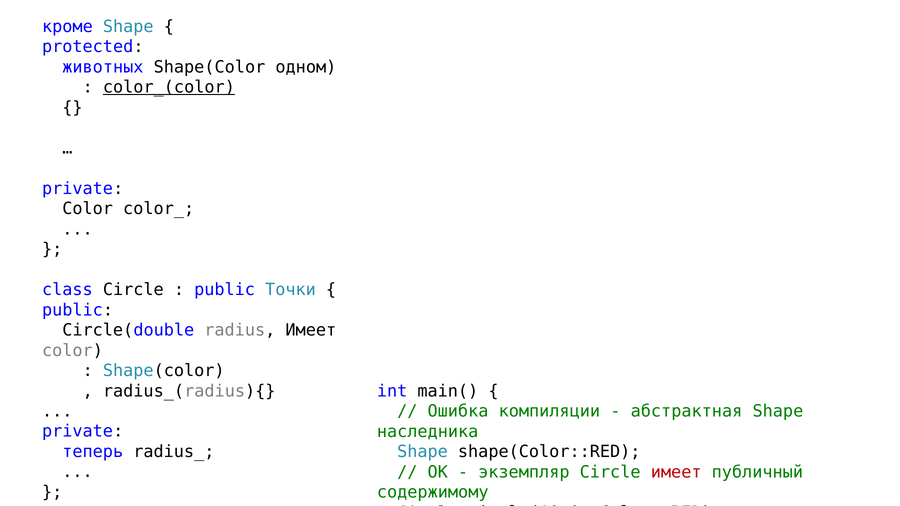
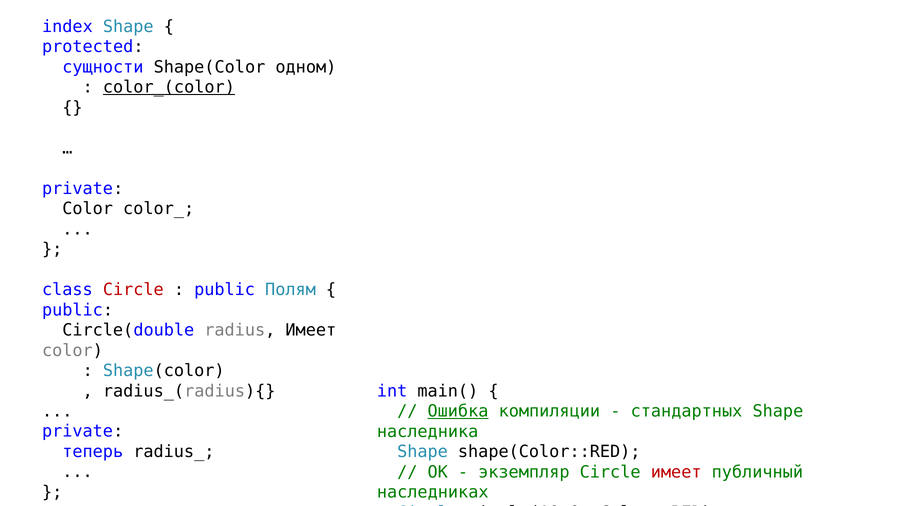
кроме: кроме -> index (67, 27)
животных: животных -> сущности (103, 67)
Circle colour: black -> red (133, 290)
Точки: Точки -> Полям (290, 290)
Ошибка underline: none -> present (458, 412)
абстрактная: абстрактная -> стандартных (686, 412)
содержимому: содержимому -> наследниках (433, 493)
